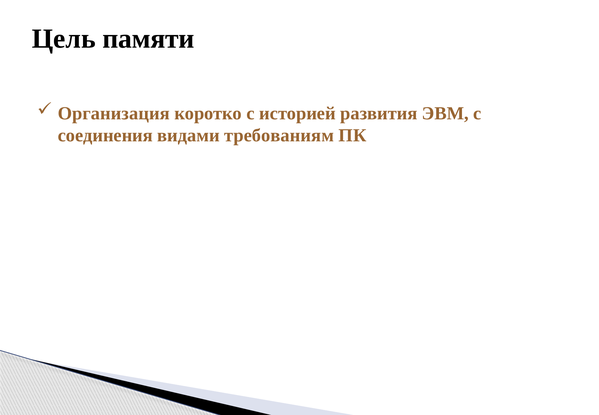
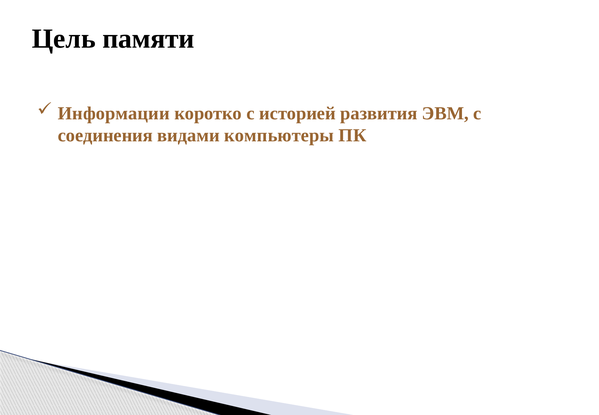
Организация: Организация -> Информации (114, 113)
требованиям: требованиям -> компьютеры (279, 135)
